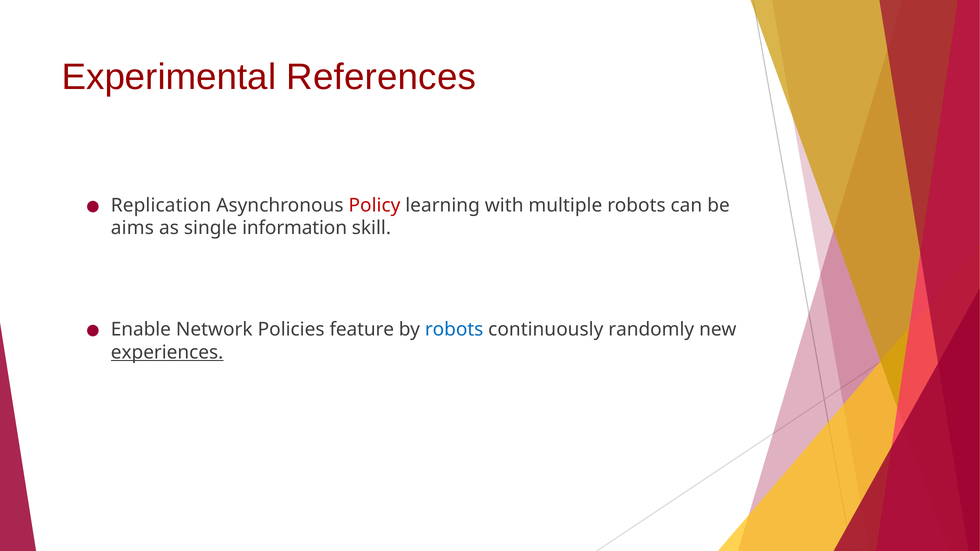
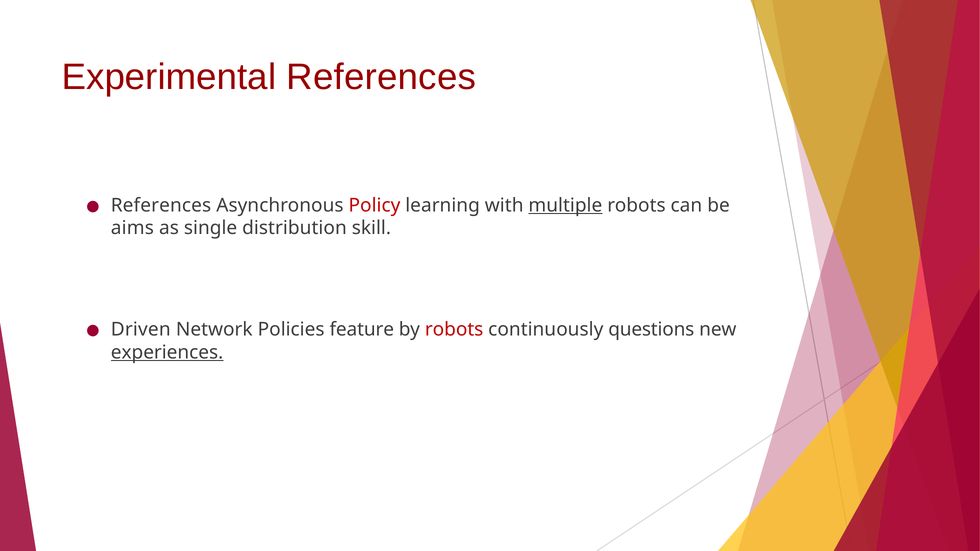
Replication: Replication -> References (161, 205)
multiple underline: none -> present (565, 205)
information: information -> distribution (294, 228)
Enable: Enable -> Driven (141, 330)
robots colour: blue -> red (454, 330)
randomly: randomly -> questions (651, 330)
